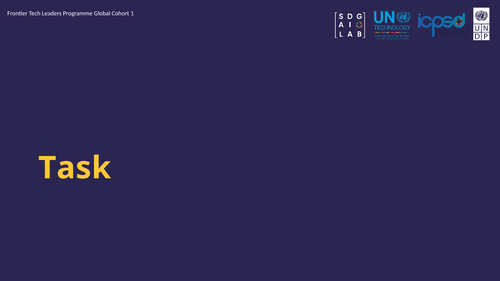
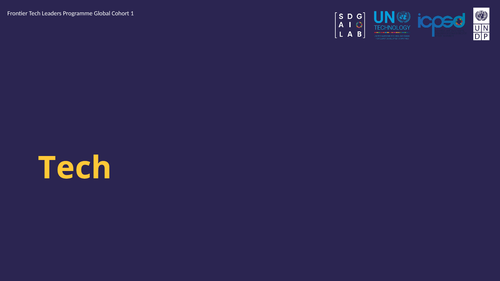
Task: Task -> Tech (75, 168)
